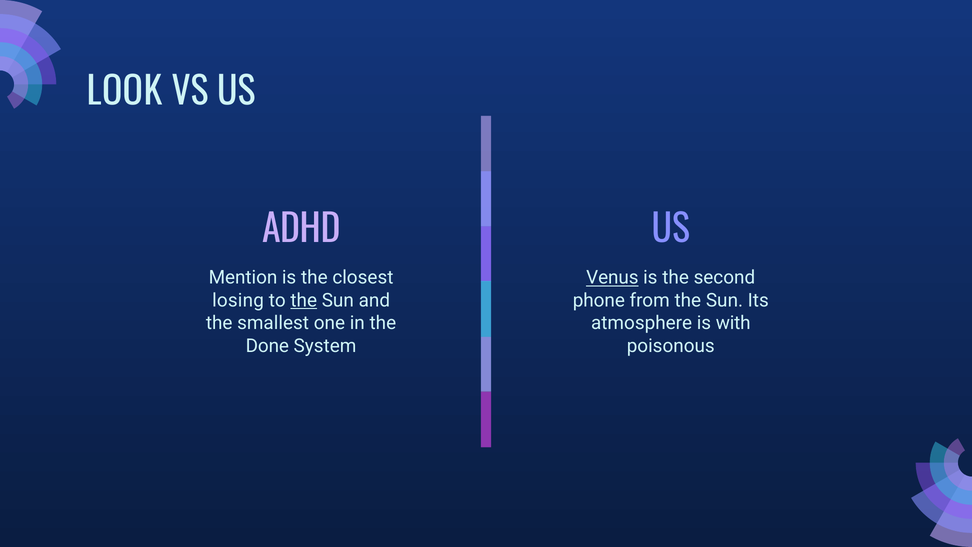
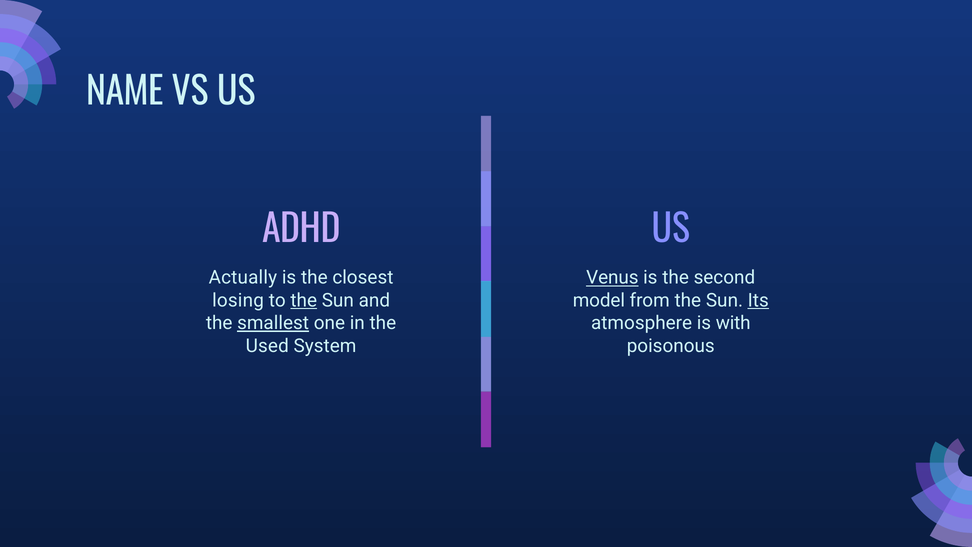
LOOK: LOOK -> NAME (125, 92)
Mention: Mention -> Actually (243, 278)
phone: phone -> model (599, 300)
Its underline: none -> present (758, 300)
smallest underline: none -> present (273, 323)
Done: Done -> Used (267, 346)
